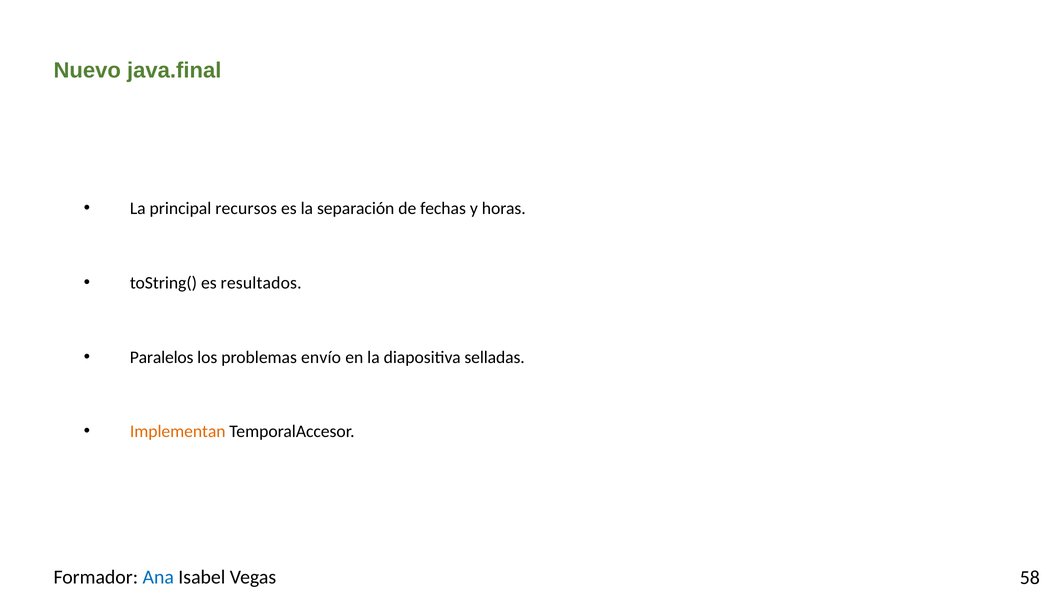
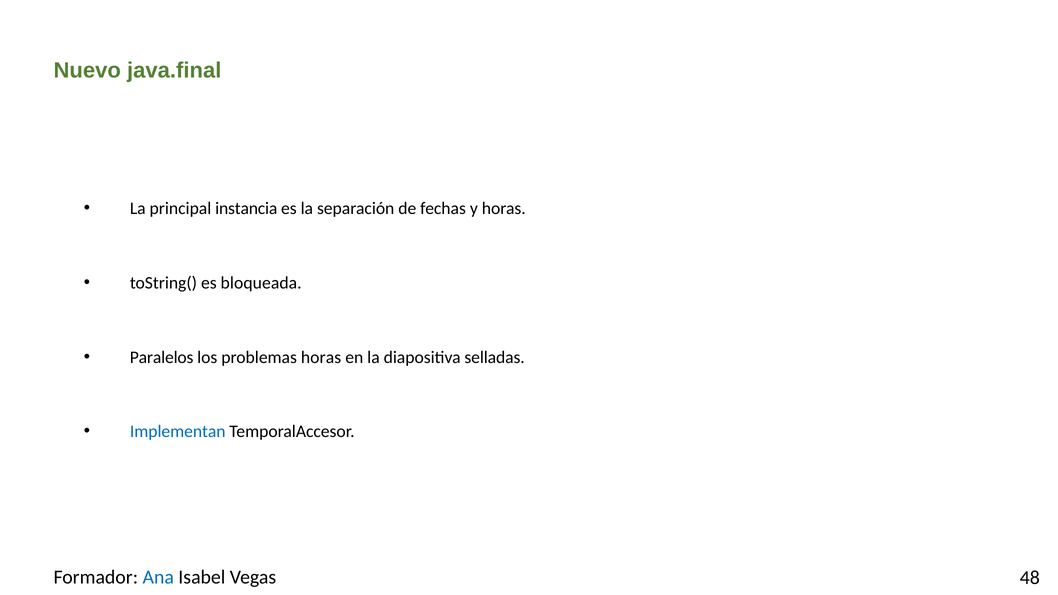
recursos: recursos -> instancia (246, 209)
resultados: resultados -> bloqueada (261, 283)
problemas envío: envío -> horas (321, 357)
Implementan colour: orange -> blue (178, 432)
58: 58 -> 48 (1030, 578)
